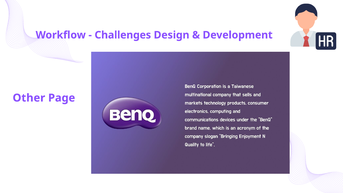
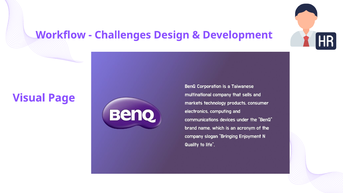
Other: Other -> Visual (29, 98)
